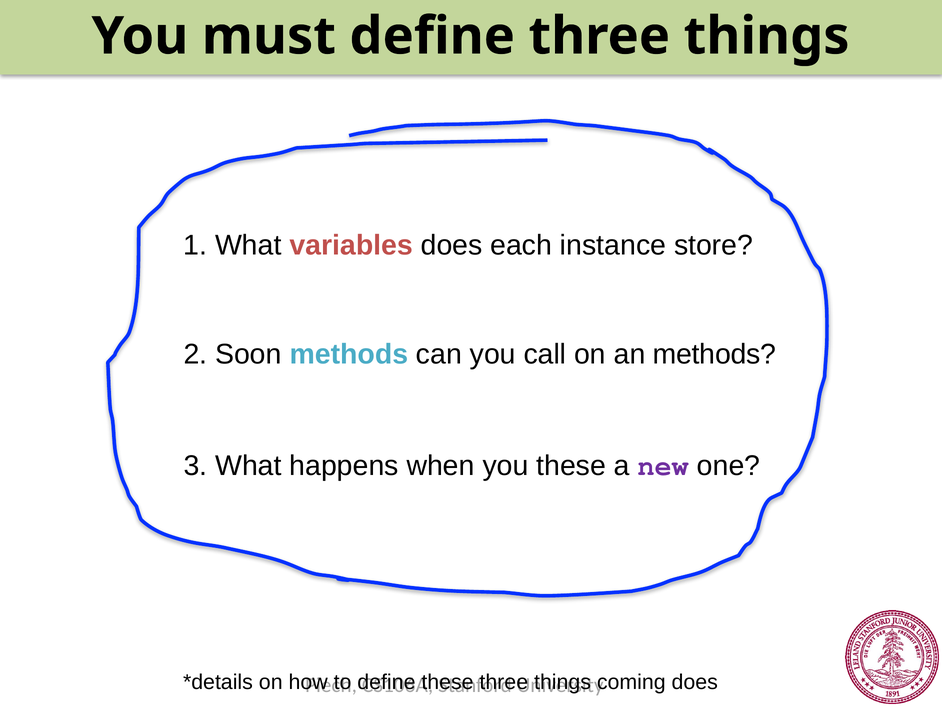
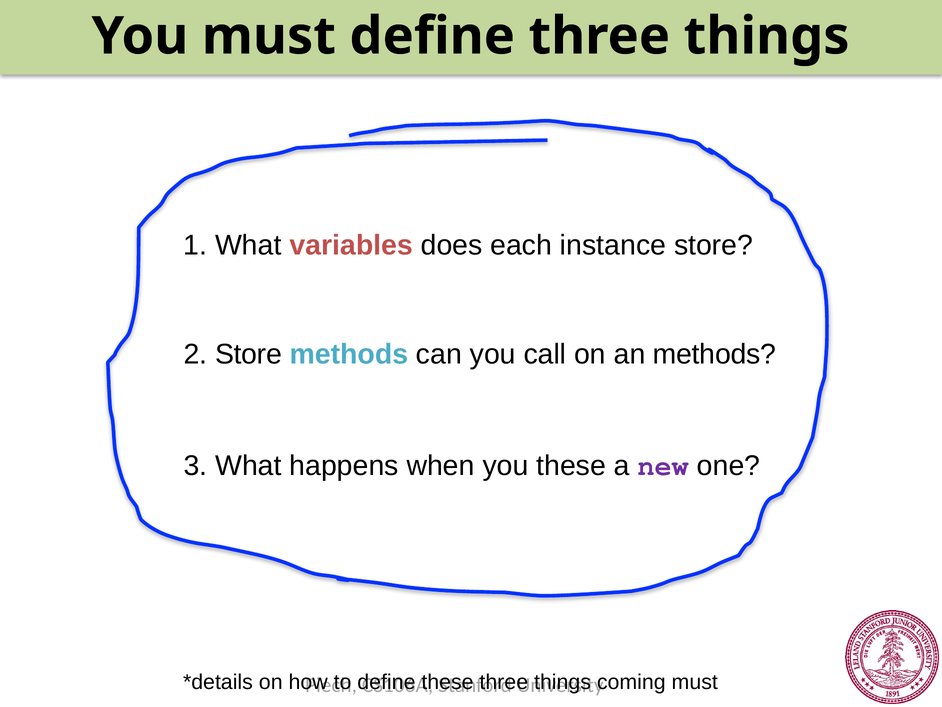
2 Soon: Soon -> Store (249, 354)
coming does: does -> must (695, 682)
